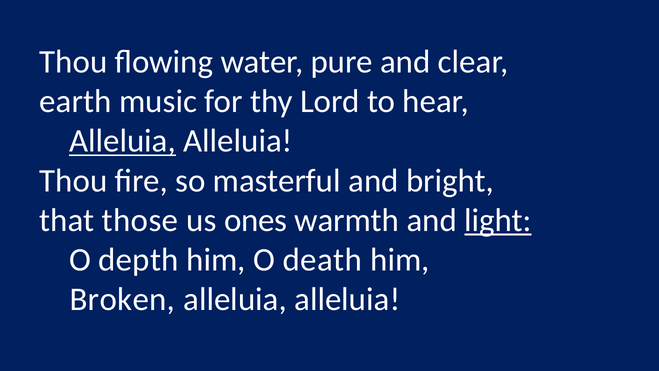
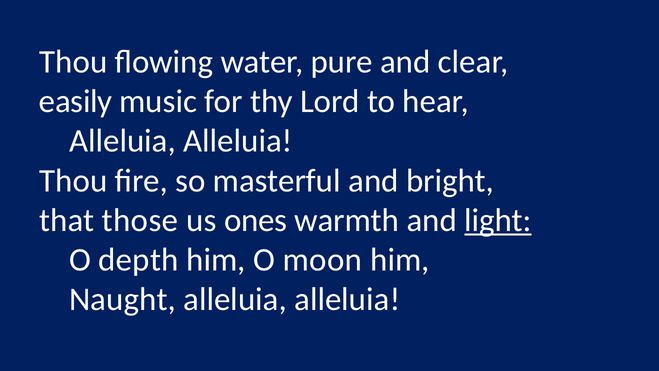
earth: earth -> easily (76, 101)
Alleluia underline: present -> none (122, 141)
death: death -> moon (322, 260)
Broken: Broken -> Naught (122, 299)
